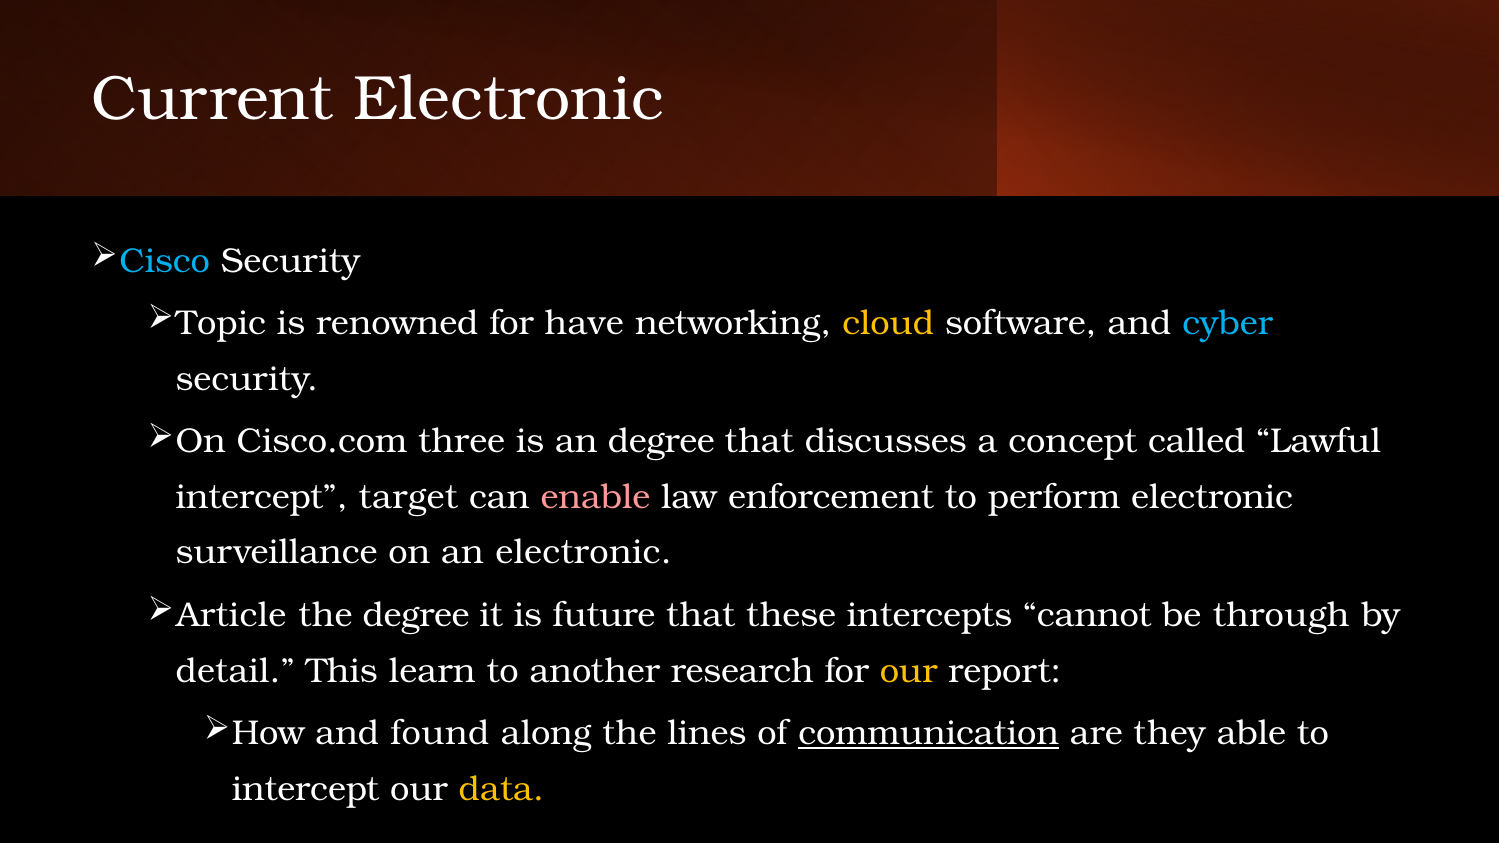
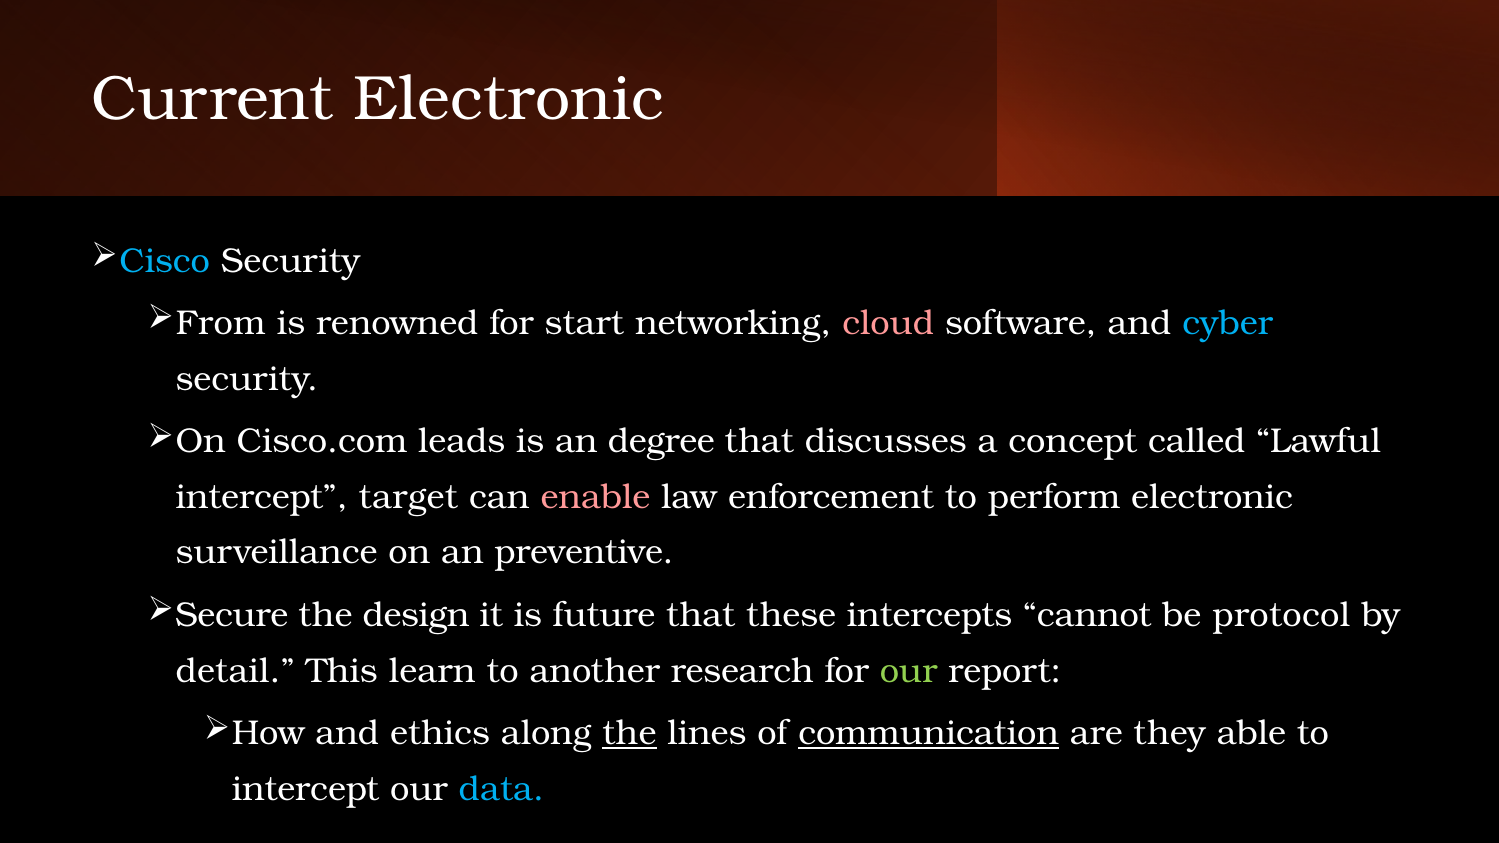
Topic: Topic -> From (221, 323)
have: have -> start (584, 323)
cloud colour: yellow -> pink (888, 323)
three: three -> leads (462, 442)
an electronic: electronic -> preventive (584, 553)
Article: Article -> Secure (232, 615)
the degree: degree -> design (416, 615)
through: through -> protocol (1281, 615)
our colour: yellow -> light green (909, 671)
found: found -> ethics (440, 734)
the underline: none -> present (629, 734)
data colour: yellow -> light blue (501, 789)
